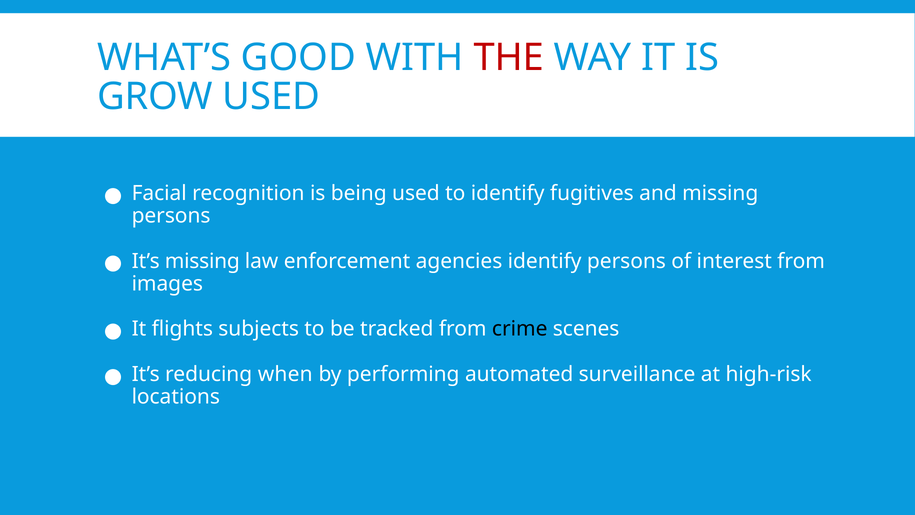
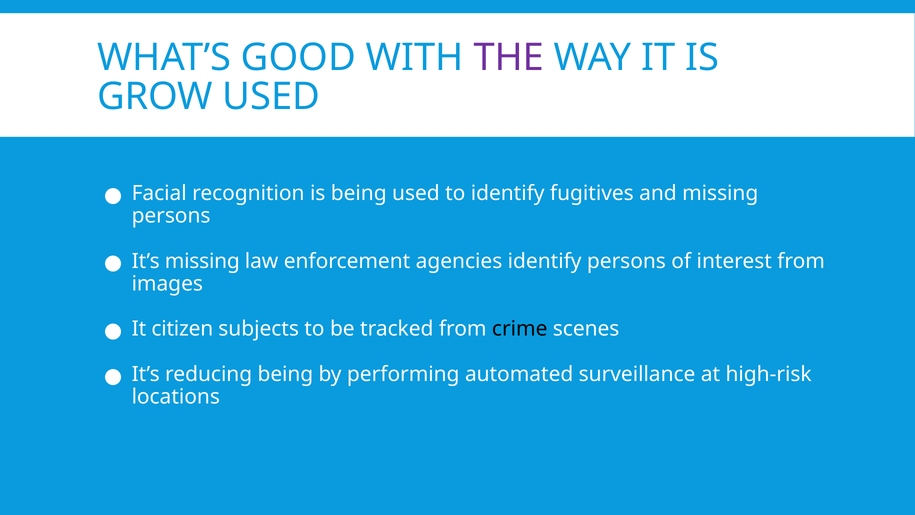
THE colour: red -> purple (509, 58)
flights: flights -> citizen (182, 329)
reducing when: when -> being (285, 374)
